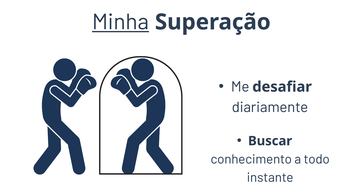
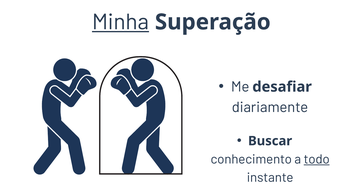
todo underline: none -> present (317, 159)
